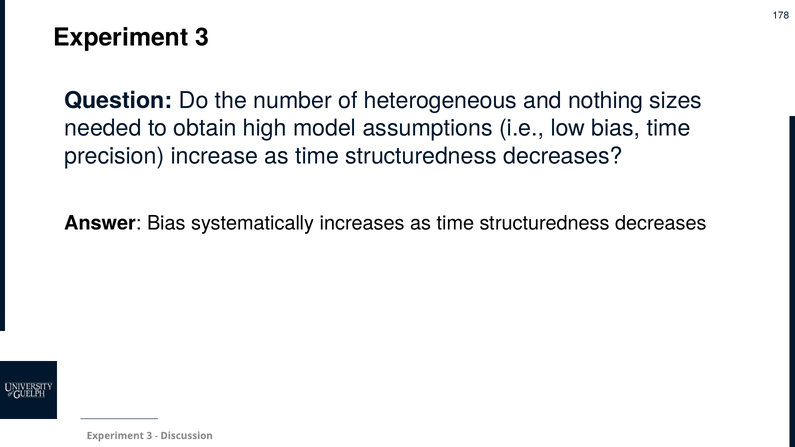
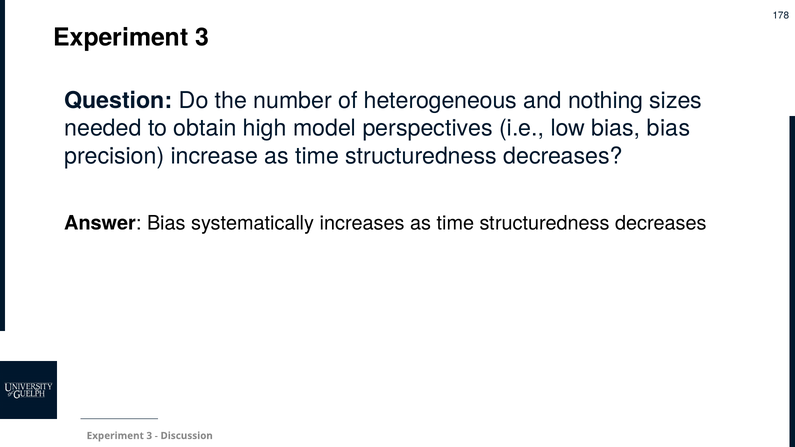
assumptions: assumptions -> perspectives (428, 128)
bias time: time -> bias (669, 128)
